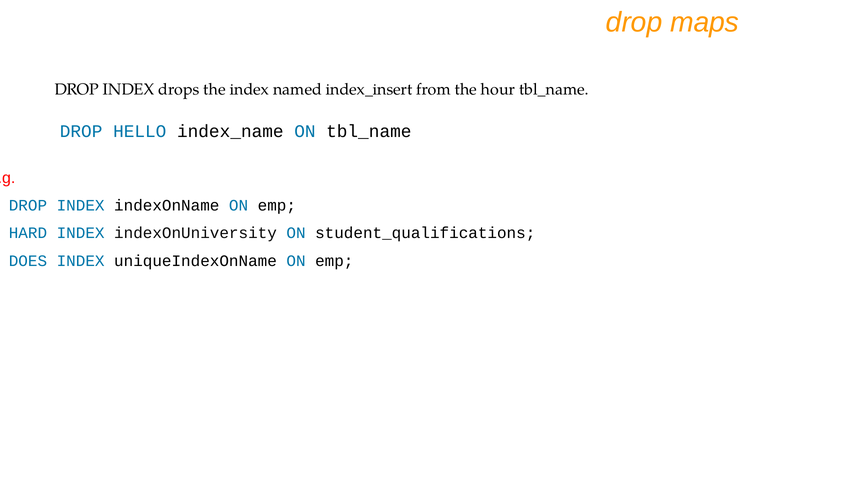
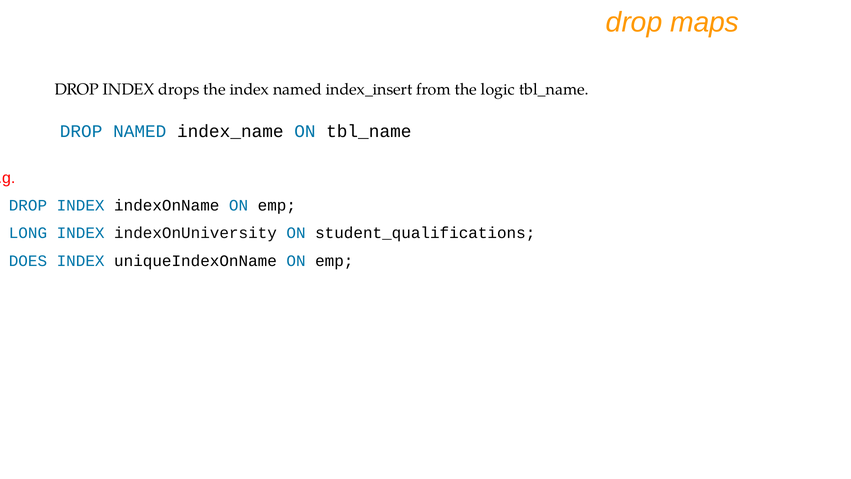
hour: hour -> logic (498, 89)
DROP HELLO: HELLO -> NAMED (140, 132)
HARD: HARD -> LONG (28, 233)
